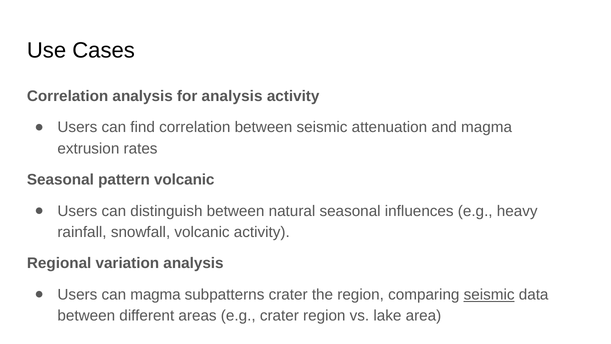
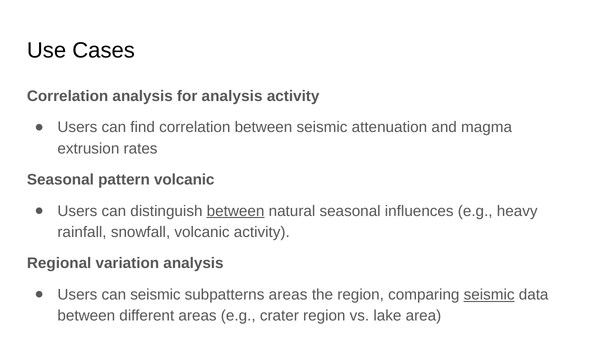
between underline: none -> present (236, 211)
can magma: magma -> seismic (155, 294)
subpatterns crater: crater -> areas (288, 294)
